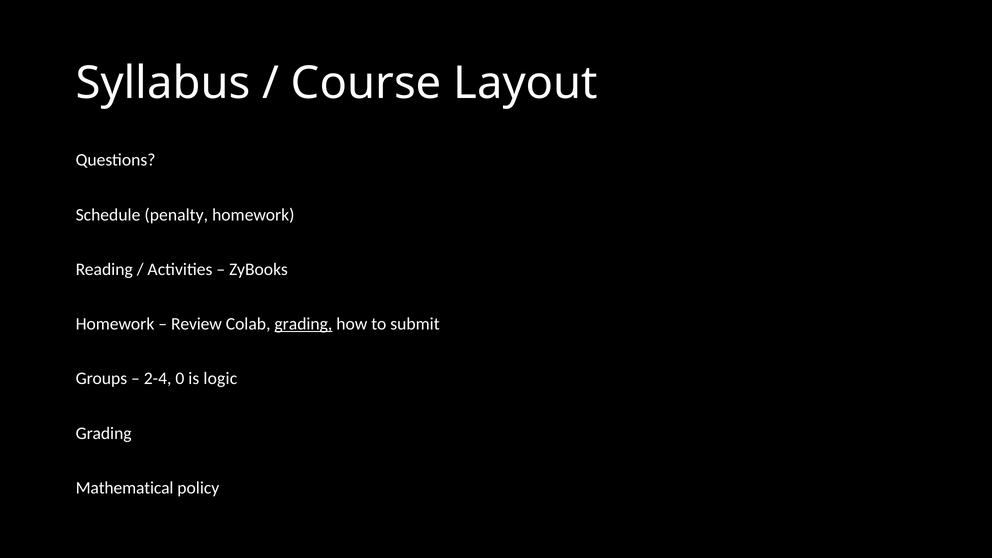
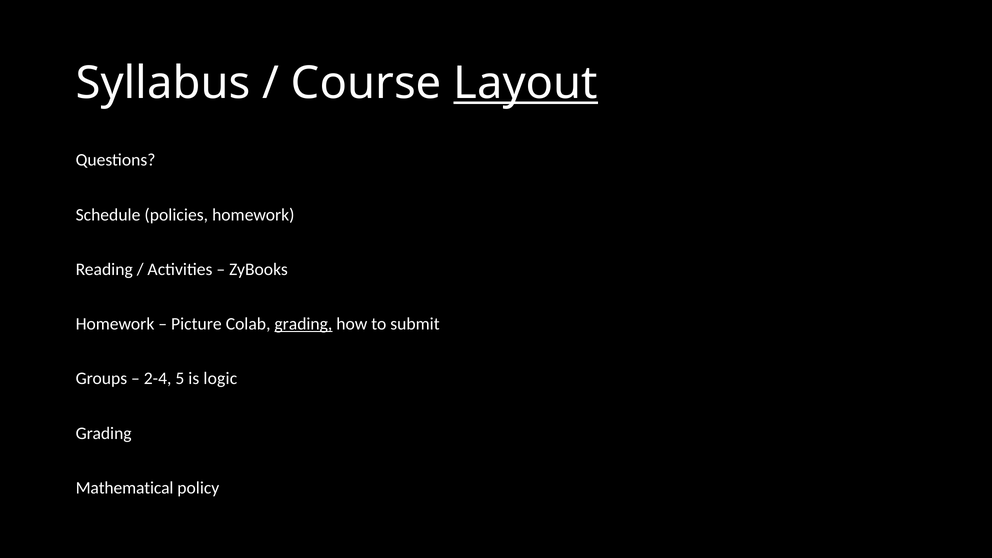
Layout underline: none -> present (526, 83)
penalty: penalty -> policies (176, 215)
Review: Review -> Picture (196, 324)
0: 0 -> 5 (180, 379)
